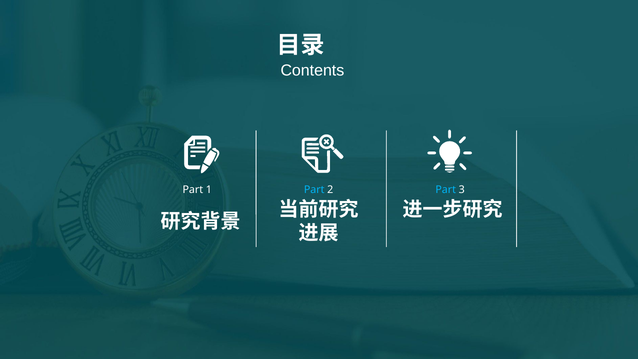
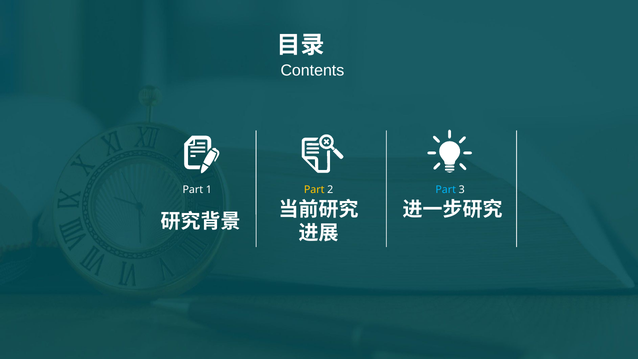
Part colour: light blue -> yellow (314, 189)
